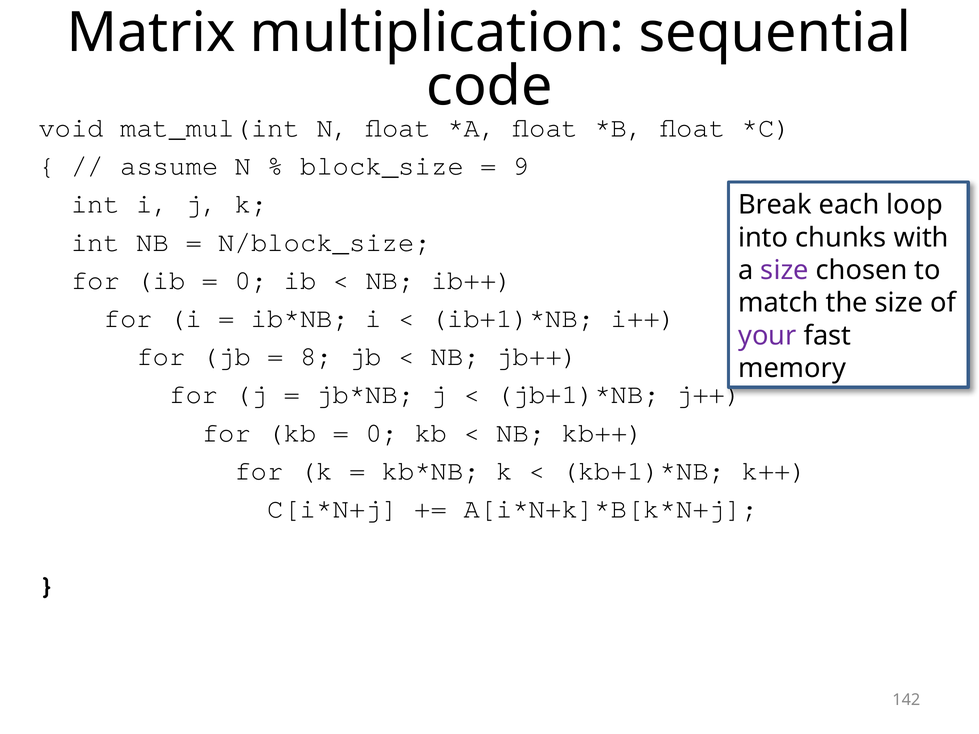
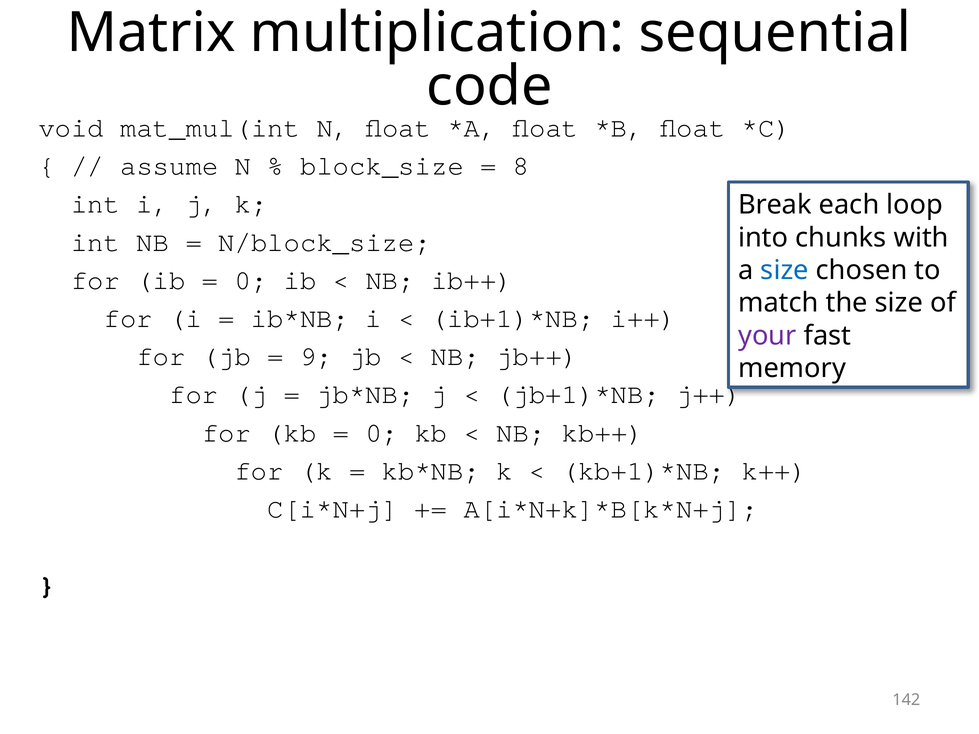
9: 9 -> 8 (521, 166)
size colour: purple -> blue (785, 270)
8: 8 -> 9 (316, 357)
